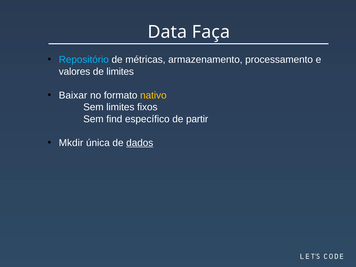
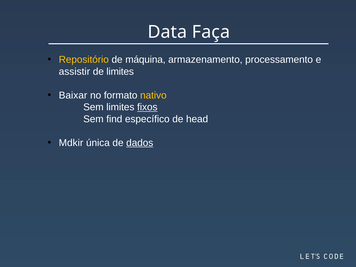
Repositório colour: light blue -> yellow (84, 60)
métricas: métricas -> máquina (145, 60)
valores: valores -> assistir (74, 72)
fixos underline: none -> present (147, 107)
partir: partir -> head (197, 119)
Mkdir: Mkdir -> Mdkir (71, 143)
